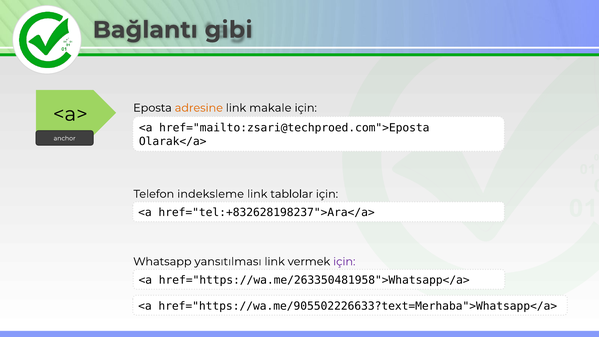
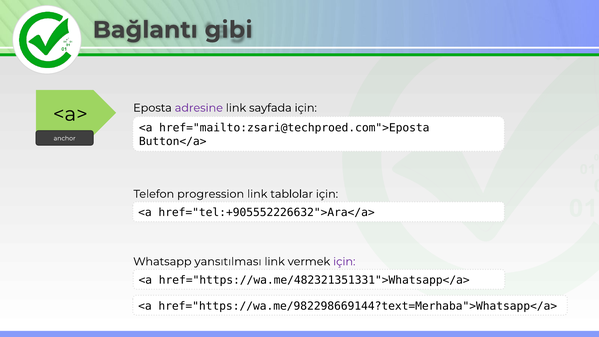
adresine colour: orange -> purple (199, 108)
makale: makale -> sayfada (270, 108)
Olarak</a>: Olarak</a> -> Button</a> (173, 141)
indeksleme: indeksleme -> progression (211, 194)
href="tel:+832628198237">Ara</a>: href="tel:+832628198237">Ara</a> -> href="tel:+905552226632">Ara</a> (267, 212)
href="https://wa.me/263350481958">Whatsapp</a>: href="https://wa.me/263350481958">Whatsapp</a> -> href="https://wa.me/482321351331">Whatsapp</a> (314, 280)
href="https://wa.me/905502226633?text=Merhaba">Whatsapp</a>: href="https://wa.me/905502226633?text=Merhaba">Whatsapp</a> -> href="https://wa.me/982298669144?text=Merhaba">Whatsapp</a> (358, 306)
